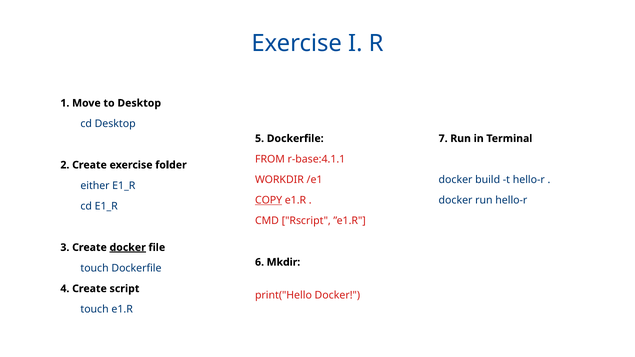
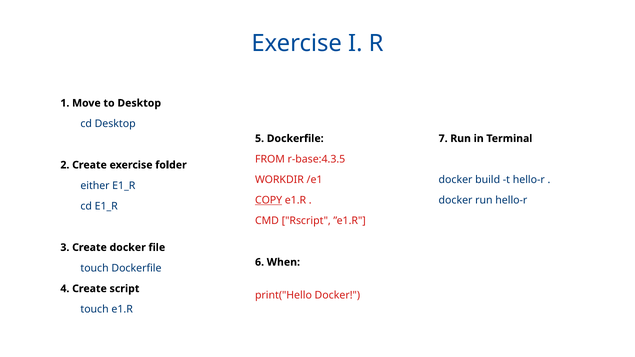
r-base:4.1.1: r-base:4.1.1 -> r-base:4.3.5 (316, 159)
docker underline: present -> none (128, 248)
Mkdir: Mkdir -> When (283, 262)
